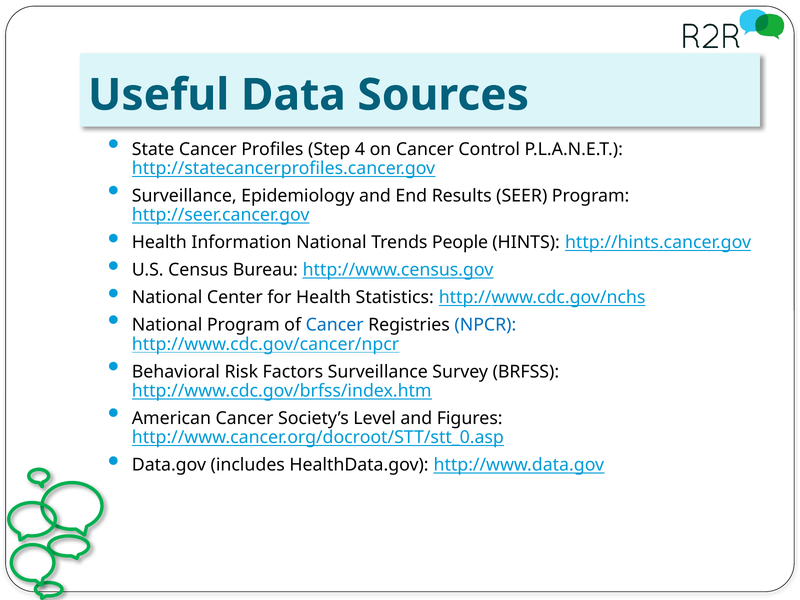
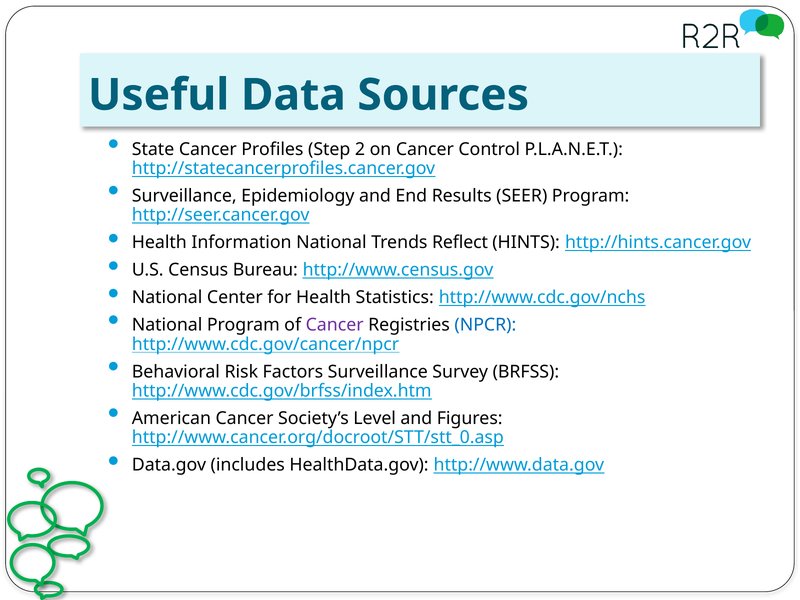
4: 4 -> 2 (360, 149)
People: People -> Reflect (460, 243)
Cancer colour: blue -> purple (335, 325)
